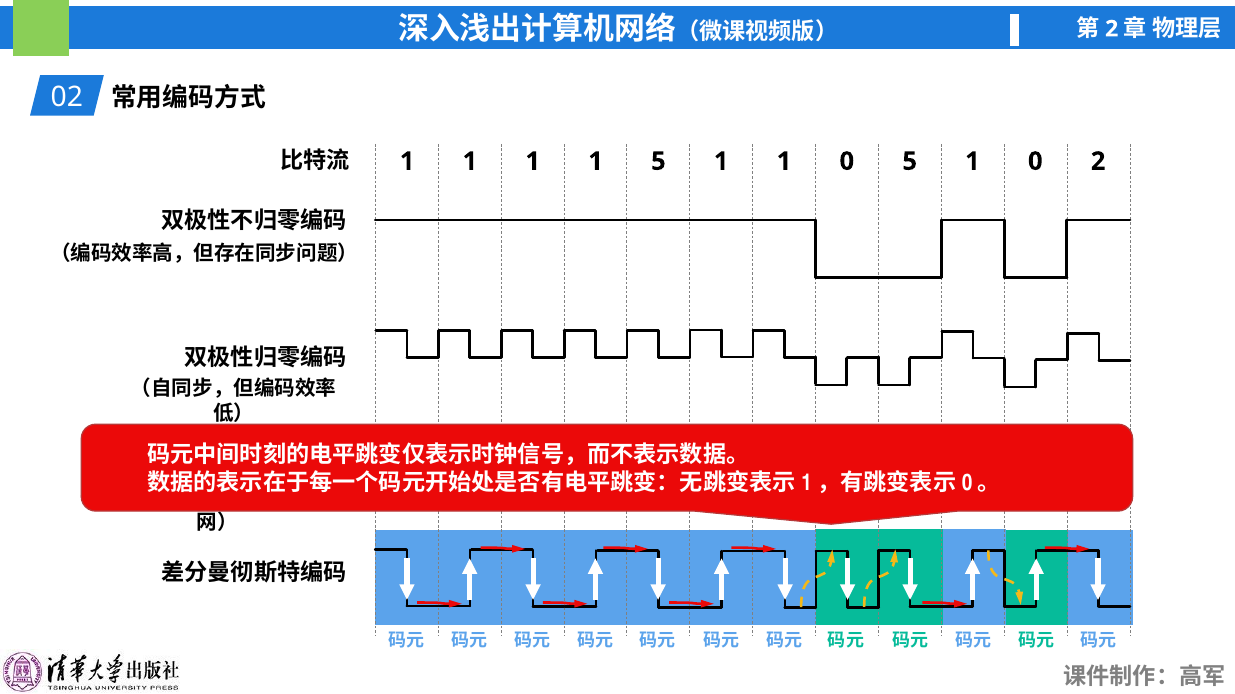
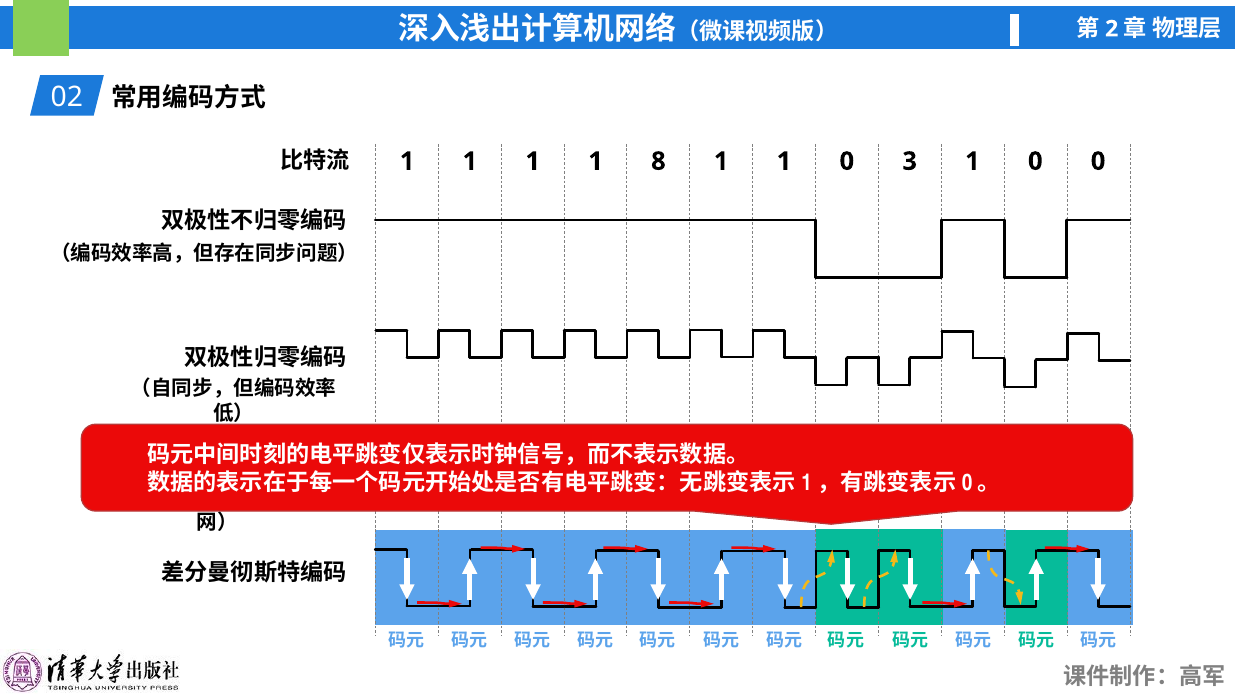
1 5: 5 -> 8 (658, 161)
0 5: 5 -> 3 (910, 161)
0 2: 2 -> 0 (1098, 161)
